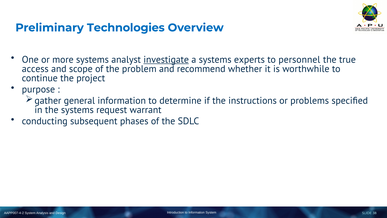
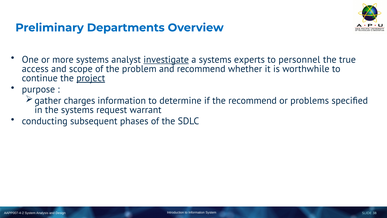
Technologies: Technologies -> Departments (126, 28)
project underline: none -> present (91, 78)
general: general -> charges (79, 101)
the instructions: instructions -> recommend (253, 101)
